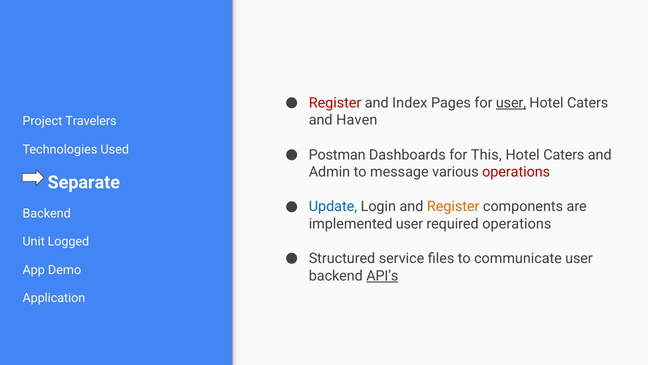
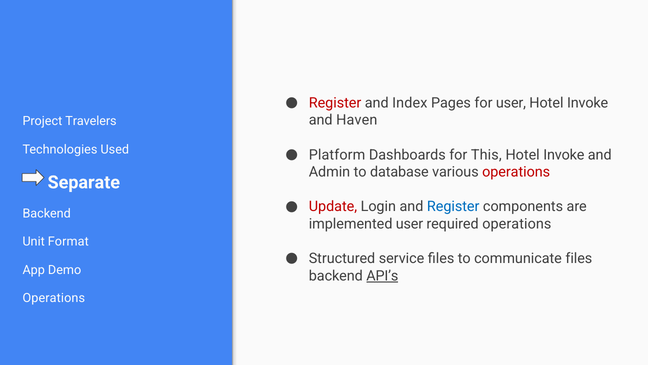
user underline: present -> none (511, 103)
Caters: Caters -> Invoke (588, 103)
Postman: Postman -> Platform (337, 155)
Caters: Caters -> Invoke (564, 155)
message: message -> database (399, 172)
Update colour: blue -> red (333, 206)
Register colour: orange -> blue (453, 206)
Logged: Logged -> Format (68, 241)
communicate user: user -> files (579, 258)
Application: Application -> Operations (54, 298)
